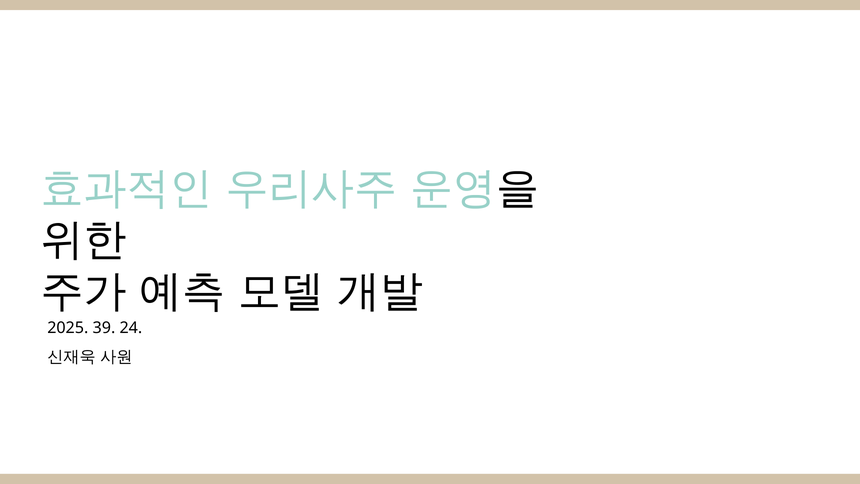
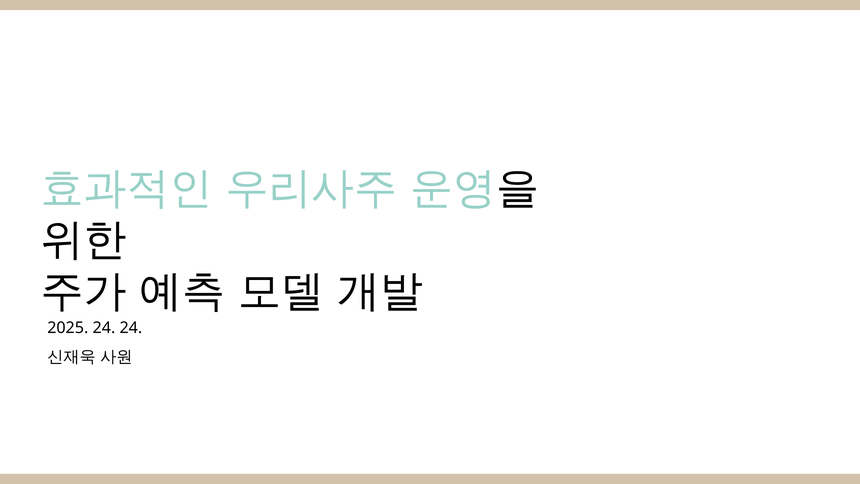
2025 39: 39 -> 24 (104, 328)
